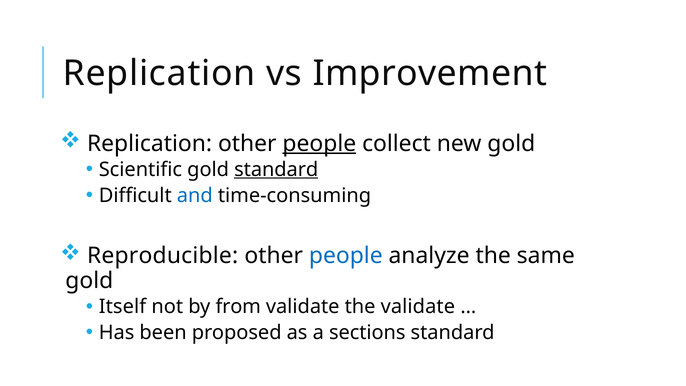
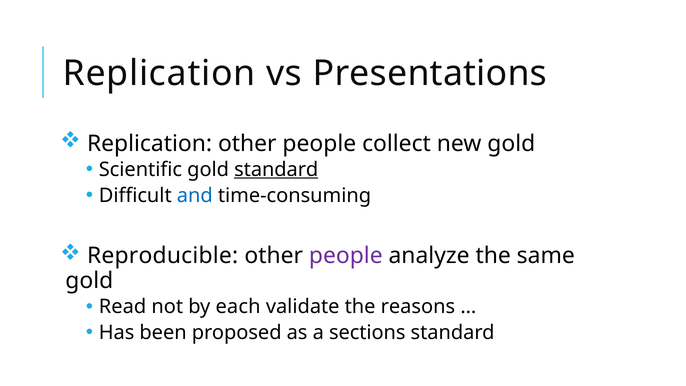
Improvement: Improvement -> Presentations (430, 74)
people underline: present -> none (319, 143)
people colour: blue -> purple (346, 256)
Itself: Itself -> Read (123, 307)
from: from -> each (238, 307)
the validate: validate -> reasons (418, 307)
